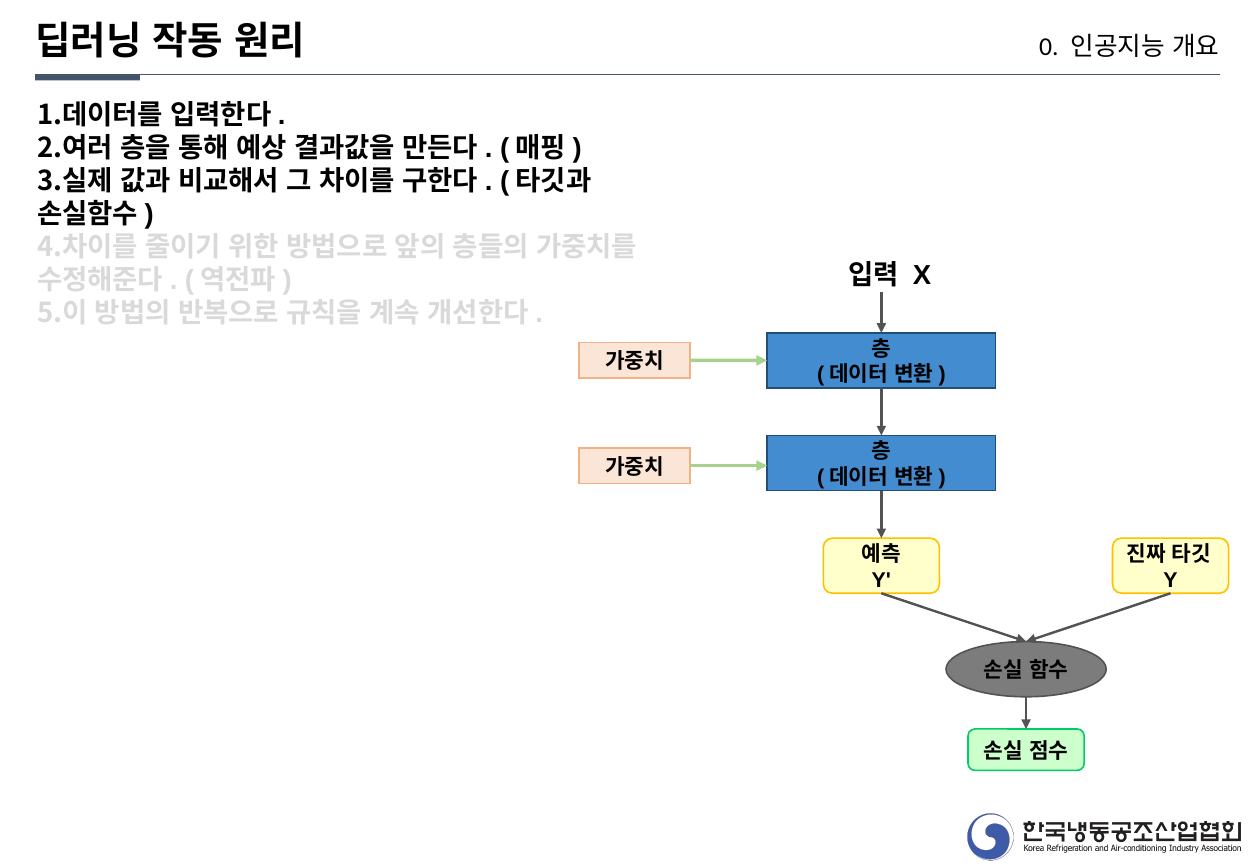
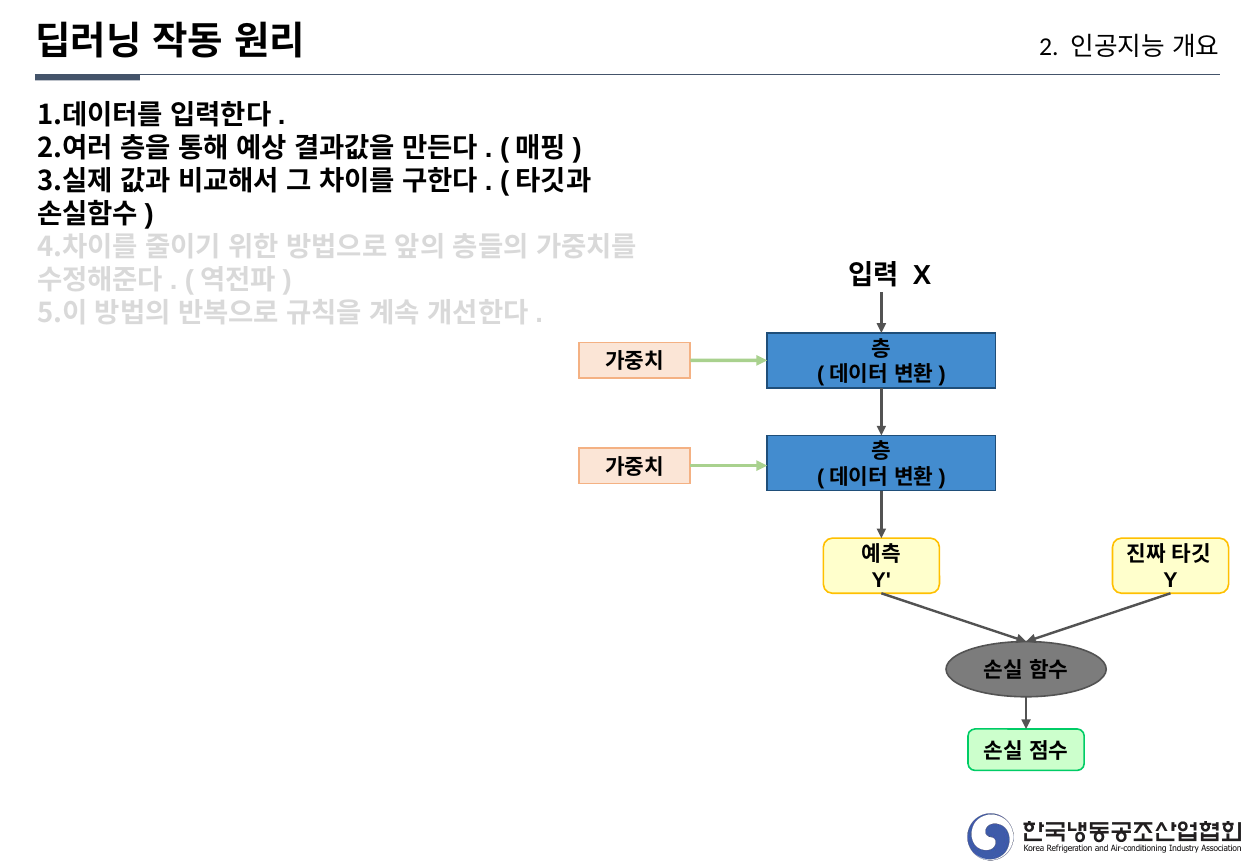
0: 0 -> 2 (1049, 47)
